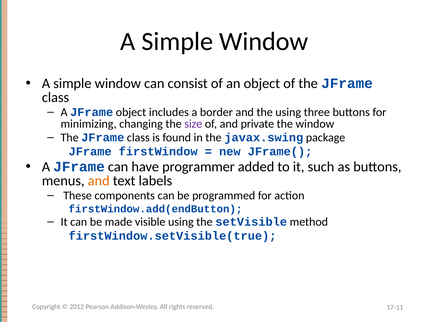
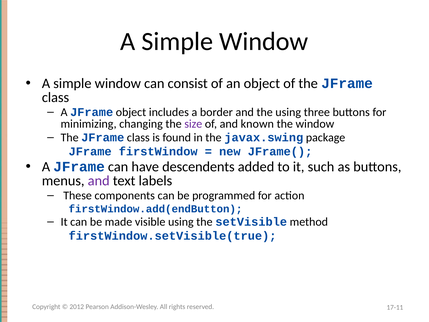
private: private -> known (257, 124)
programmer: programmer -> descendents (198, 167)
and colour: orange -> purple (99, 180)
